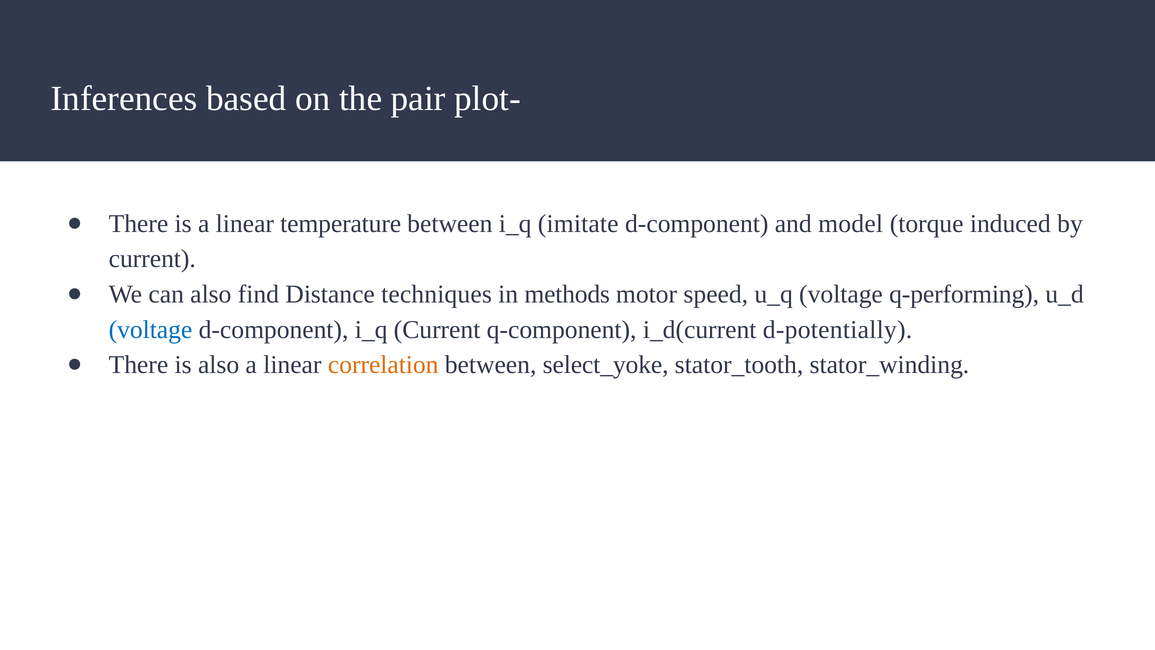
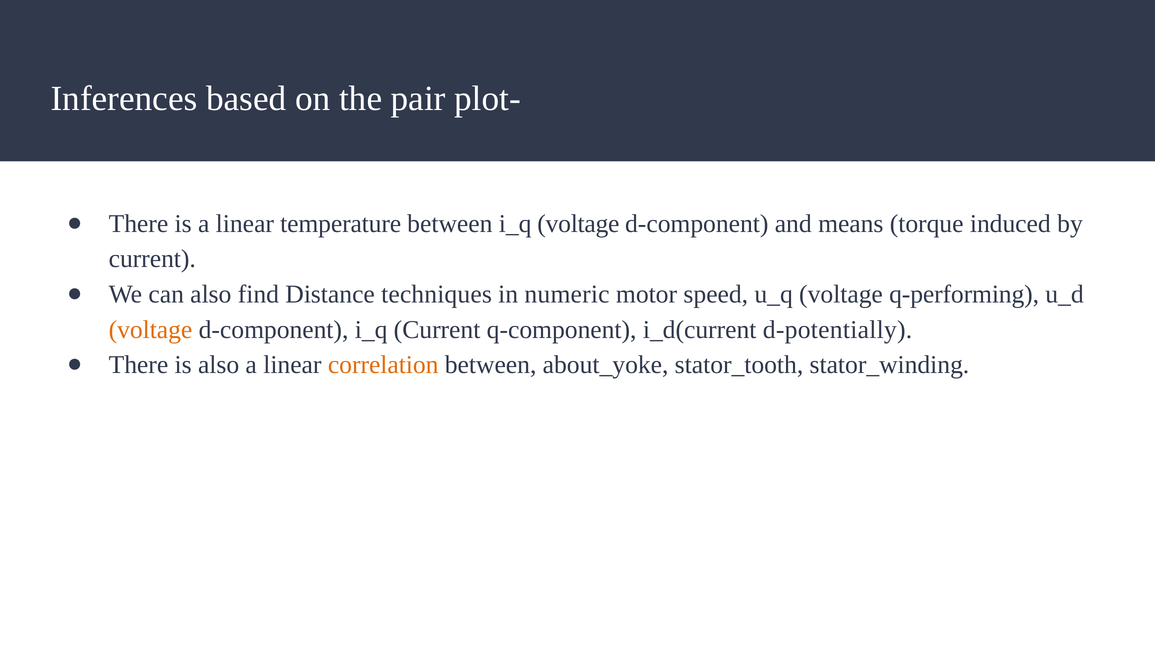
i_q imitate: imitate -> voltage (578, 223)
model: model -> means (851, 223)
methods: methods -> numeric (567, 294)
voltage colour: blue -> orange (151, 329)
select_yoke: select_yoke -> about_yoke (606, 365)
